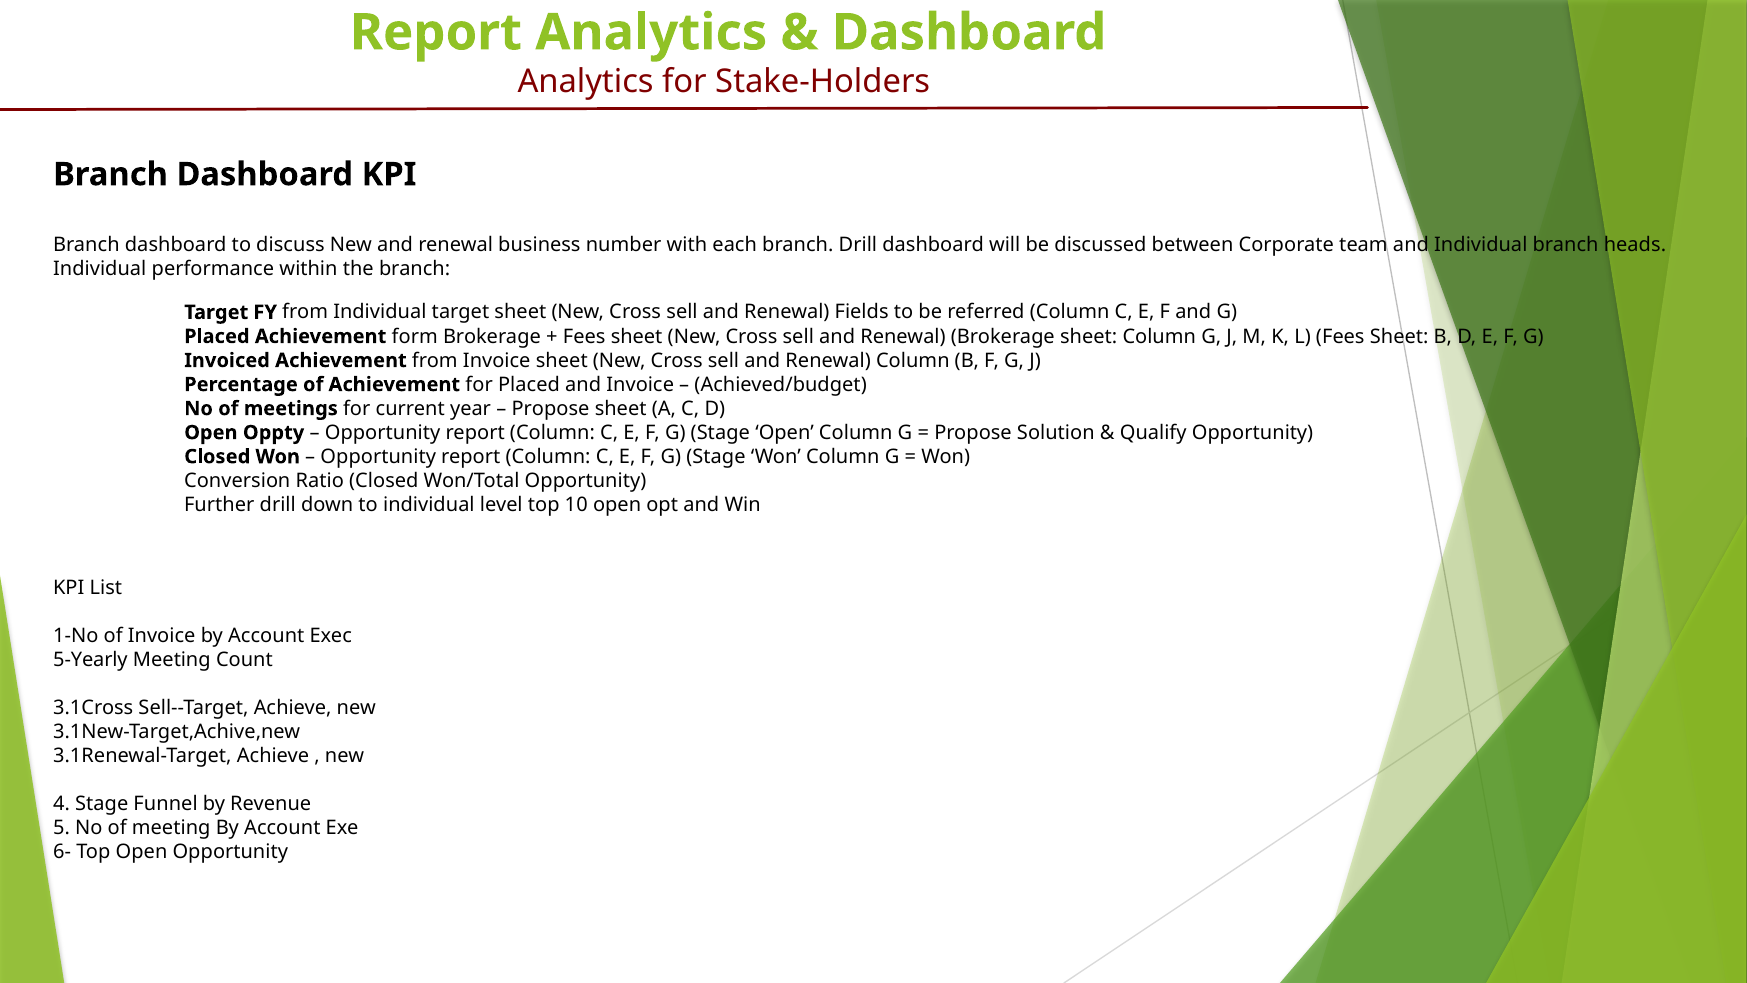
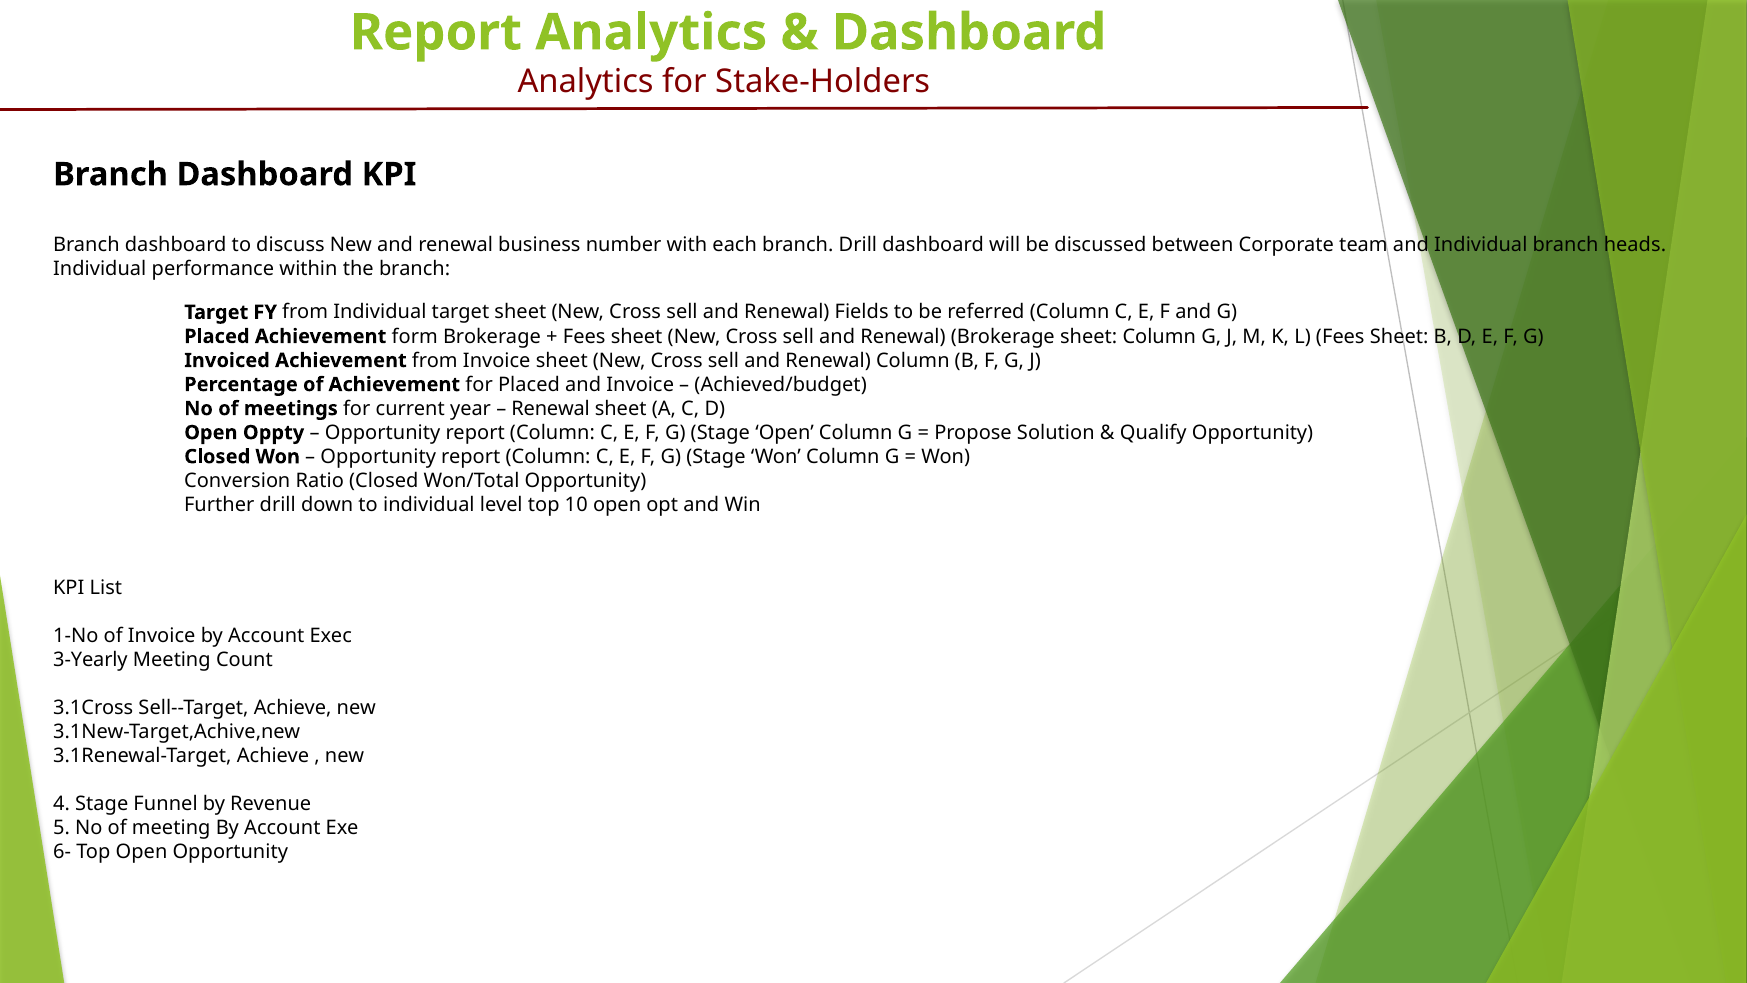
Propose: Propose -> Renewal (551, 408)
5-Yearly: 5-Yearly -> 3-Yearly (90, 660)
